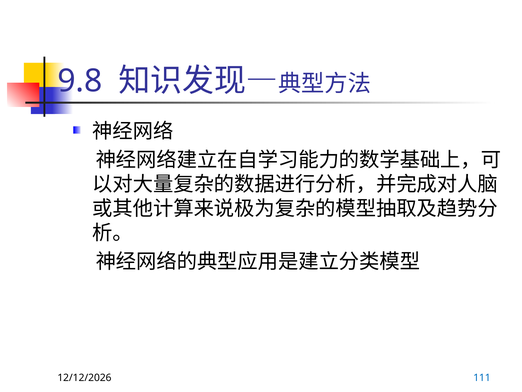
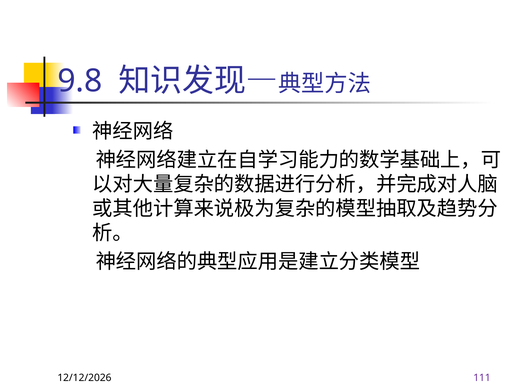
111 colour: blue -> purple (482, 377)
